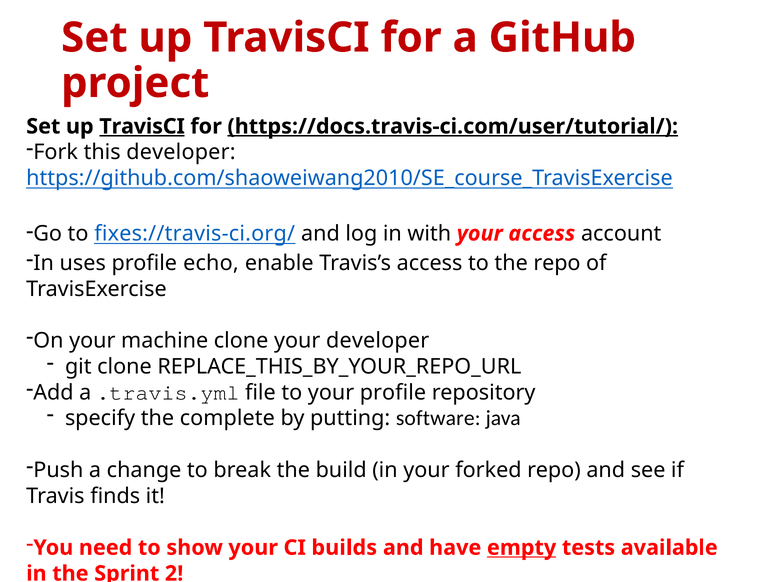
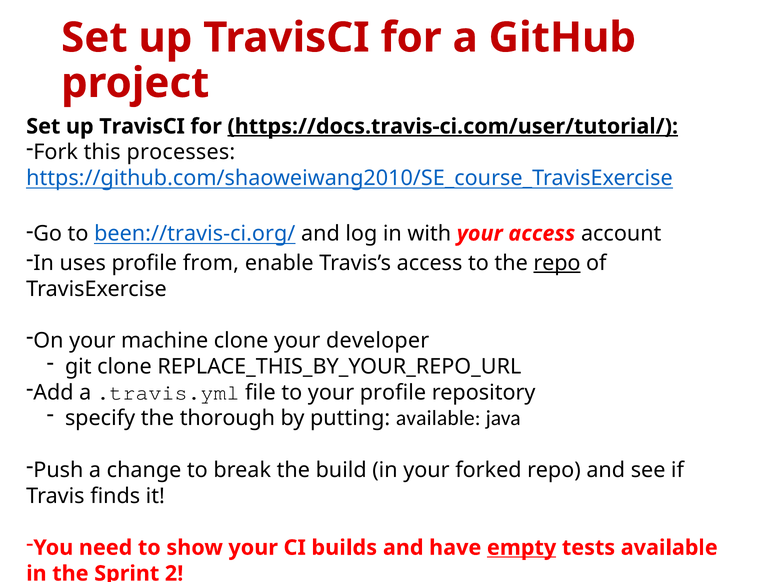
TravisCI underline: present -> none (142, 126)
this developer: developer -> processes (181, 152)
fixes://travis-ci.org/: fixes://travis-ci.org/ -> been://travis-ci.org/ (195, 234)
echo: echo -> from (211, 263)
repo underline: none -> present (557, 263)
complete: complete -> thorough (227, 418)
putting software: software -> available (438, 418)
